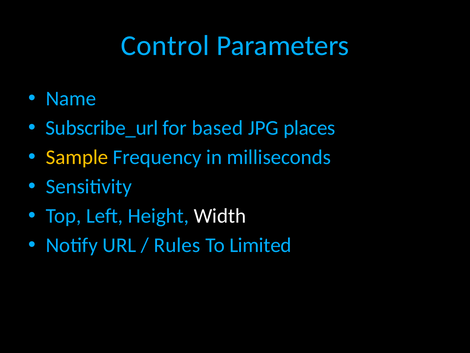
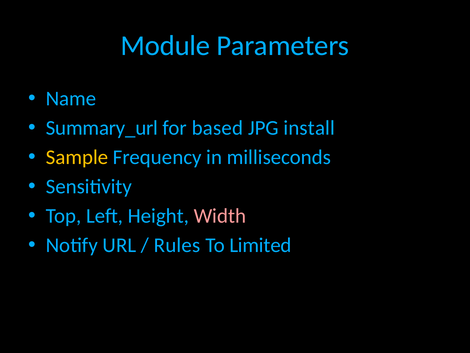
Control: Control -> Module (165, 45)
Subscribe_url: Subscribe_url -> Summary_url (102, 128)
places: places -> install (309, 128)
Width colour: white -> pink (220, 216)
